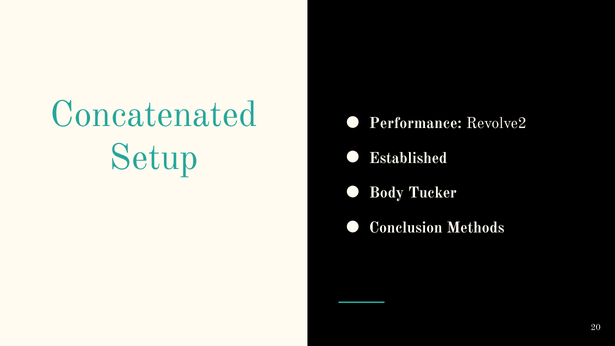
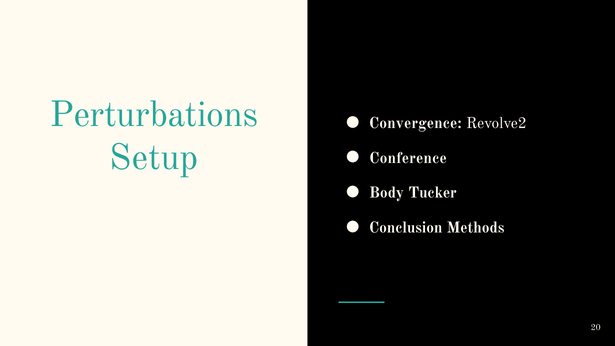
Concatenated: Concatenated -> Perturbations (154, 114)
Performance: Performance -> Convergence (415, 123)
Established: Established -> Conference (408, 158)
